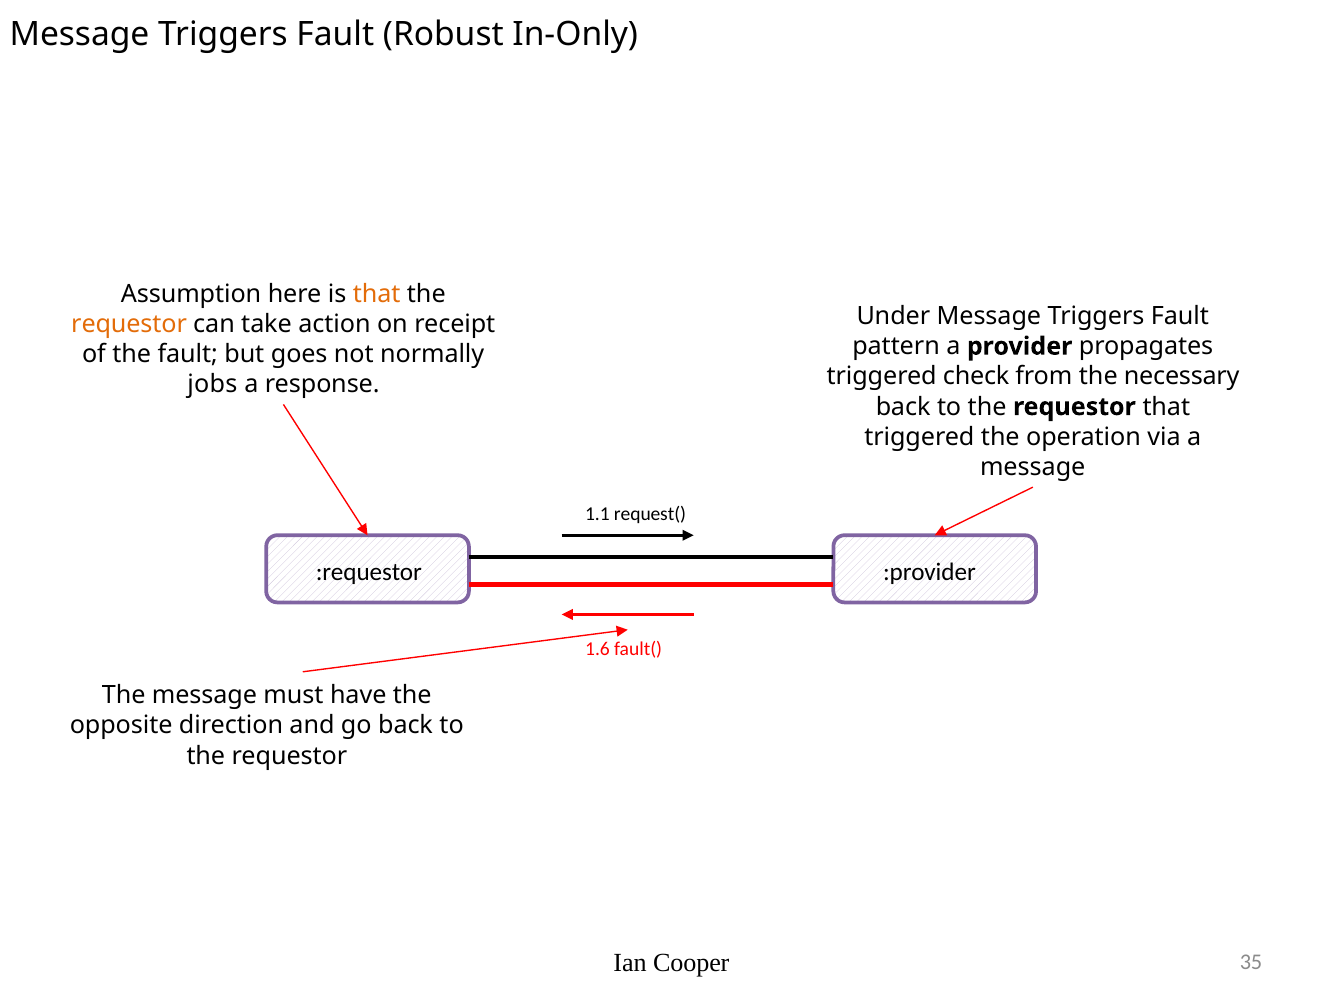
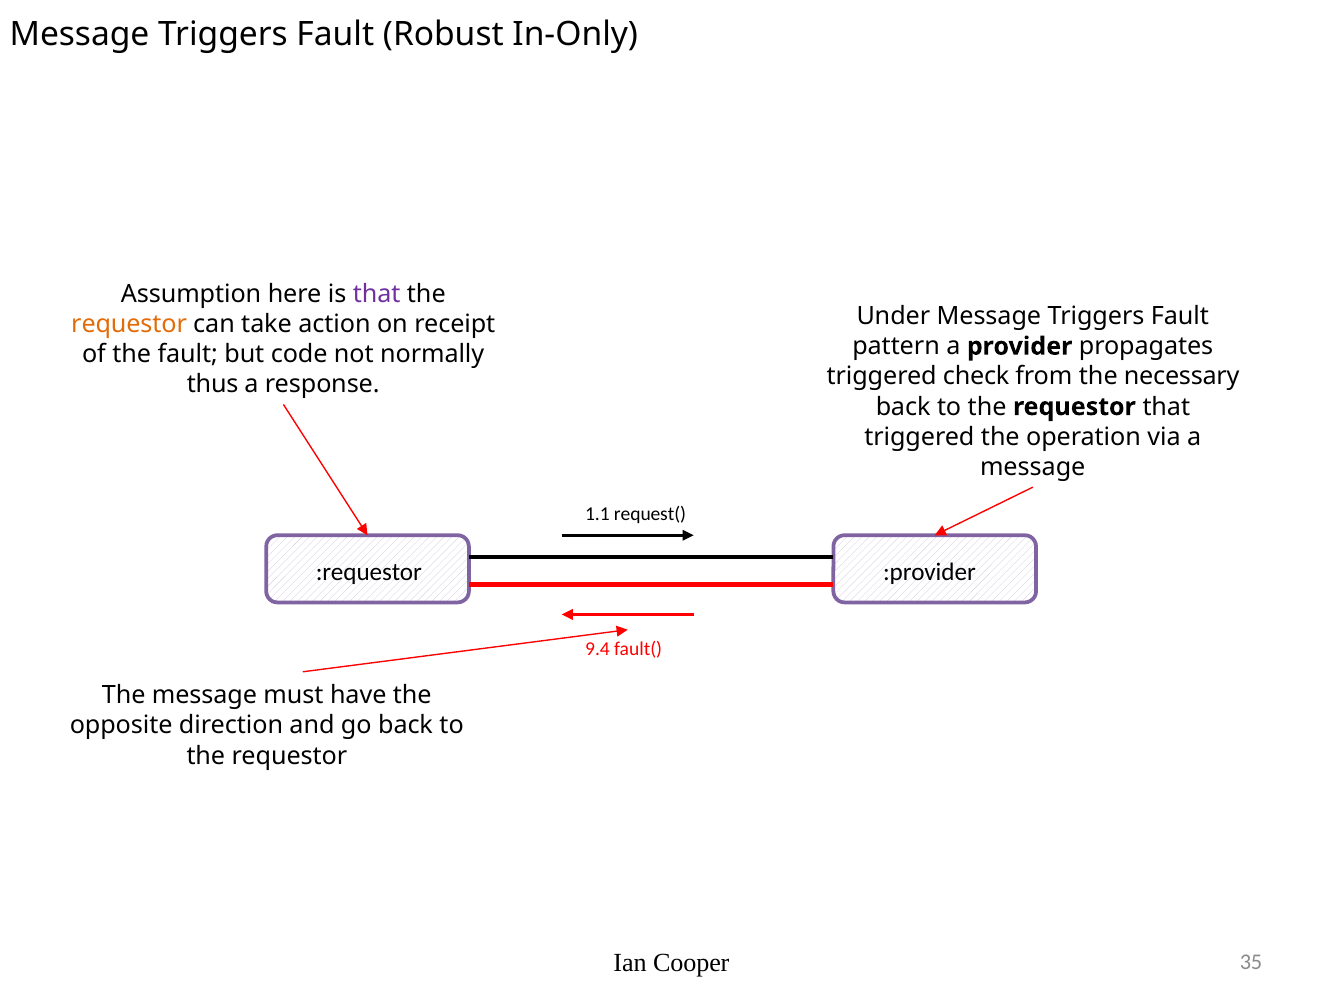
that colour: orange -> purple (377, 294)
goes: goes -> code (299, 354)
jobs: jobs -> thus (213, 384)
1.6: 1.6 -> 9.4 (598, 649)
